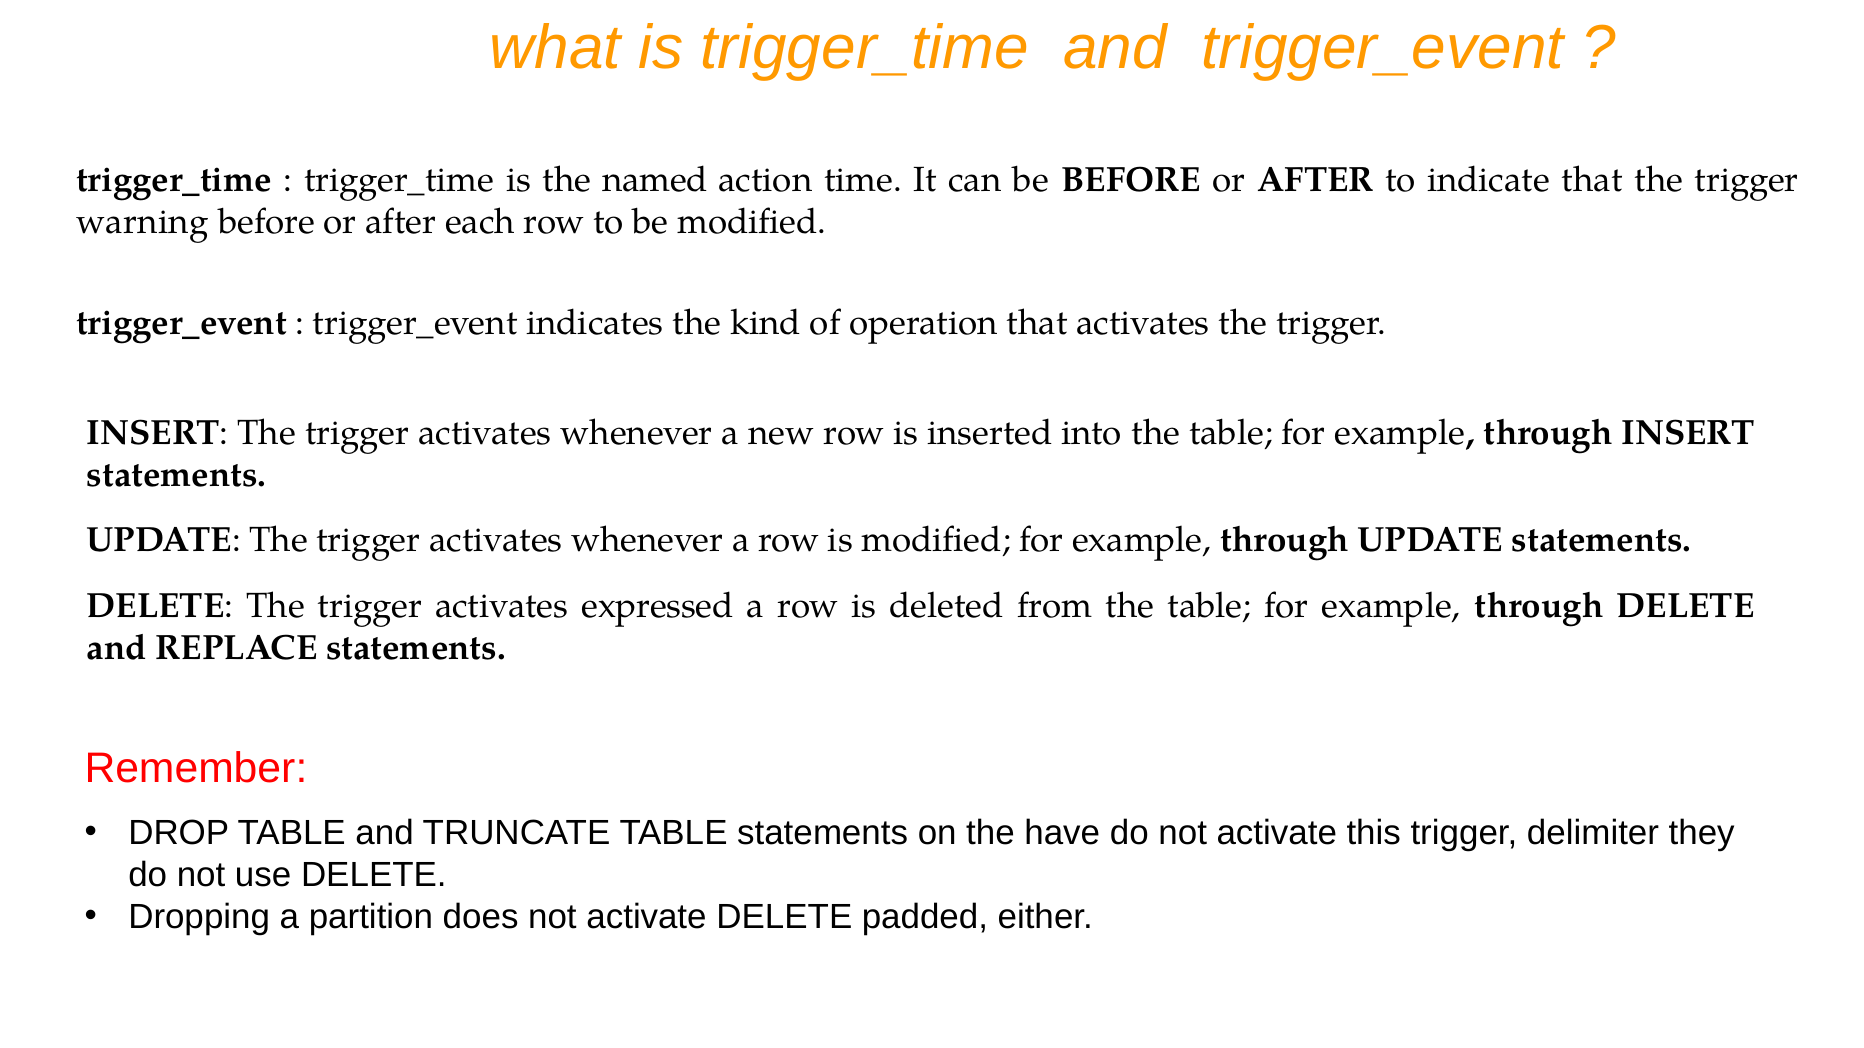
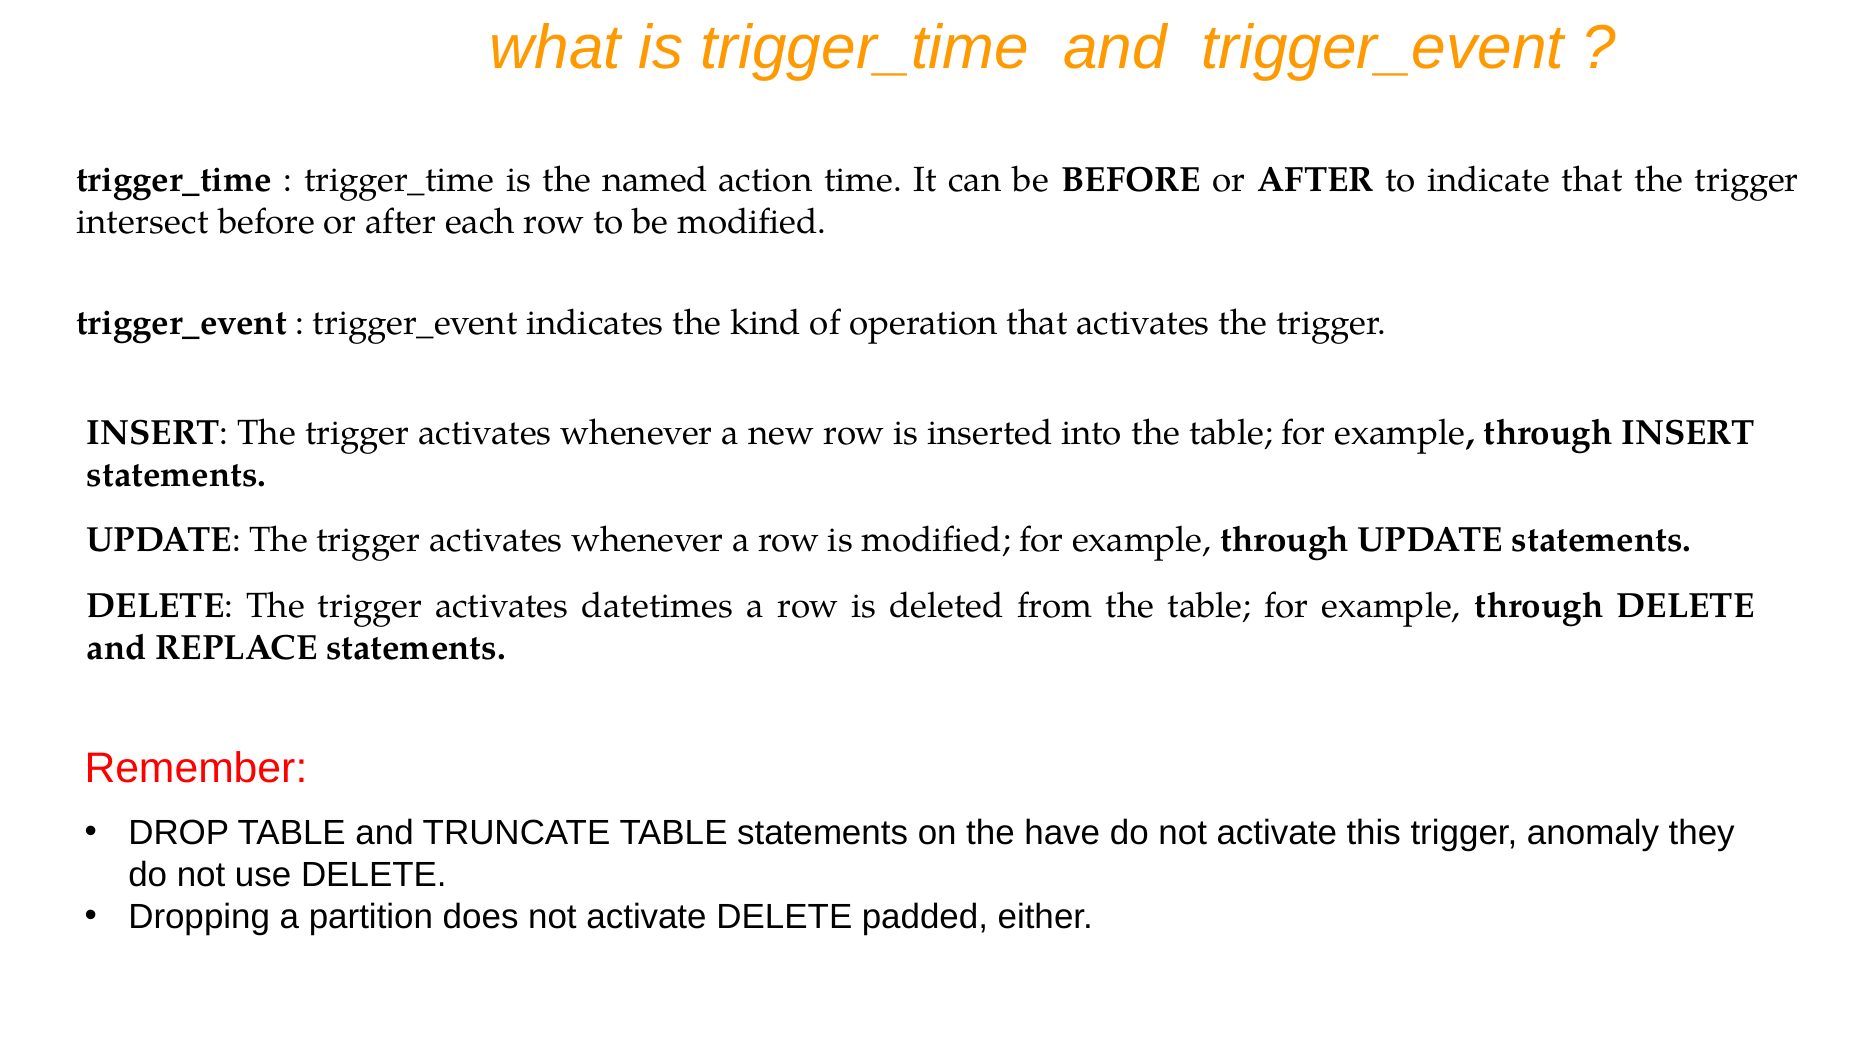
warning: warning -> intersect (143, 222)
expressed: expressed -> datetimes (658, 606)
delimiter: delimiter -> anomaly (1593, 834)
